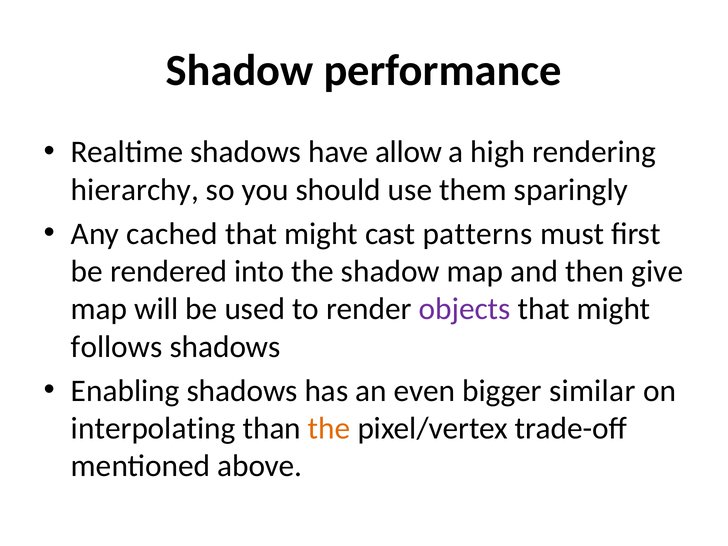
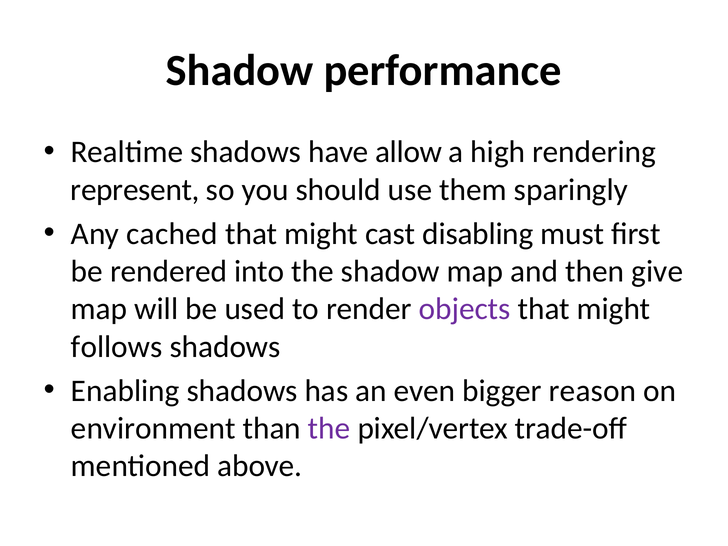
hierarchy: hierarchy -> represent (135, 190)
patterns: patterns -> disabling (478, 234)
similar: similar -> reason (592, 391)
interpolating: interpolating -> environment (153, 428)
the colour: orange -> purple (329, 428)
